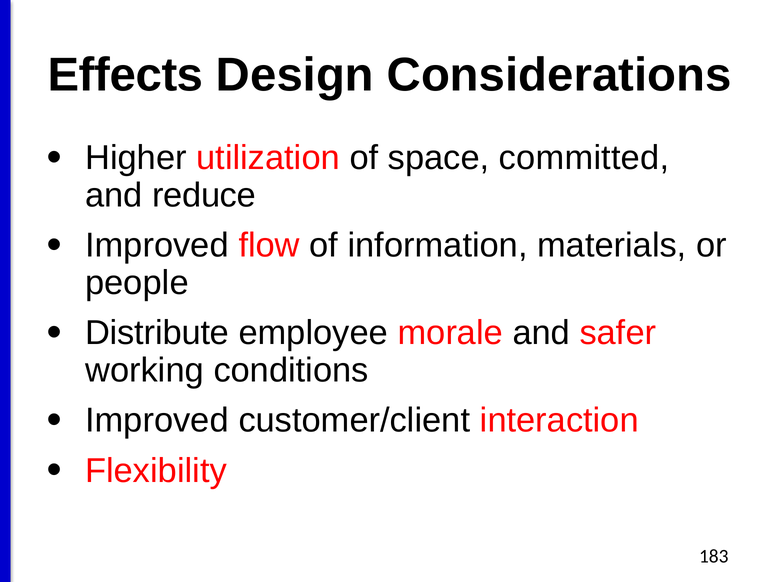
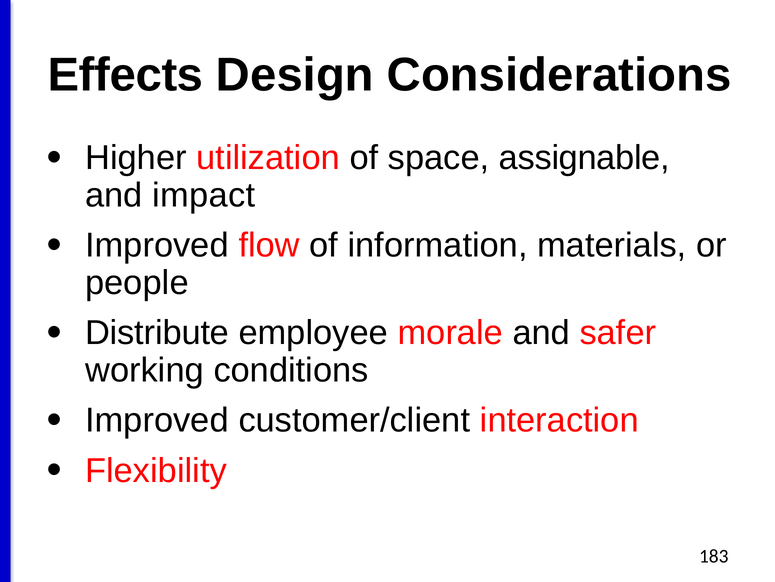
committed: committed -> assignable (584, 158)
reduce: reduce -> impact (204, 195)
